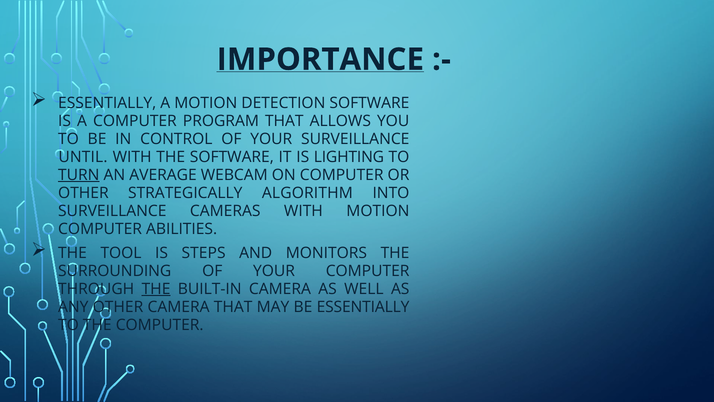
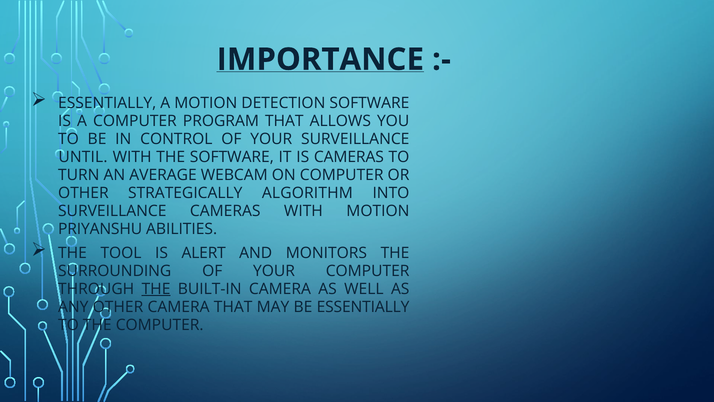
IS LIGHTING: LIGHTING -> CAMERAS (349, 157)
TURN underline: present -> none (79, 175)
COMPUTER: COMPUTER -> PRIYANSHU (100, 229)
STEPS: STEPS -> ALERT (204, 253)
